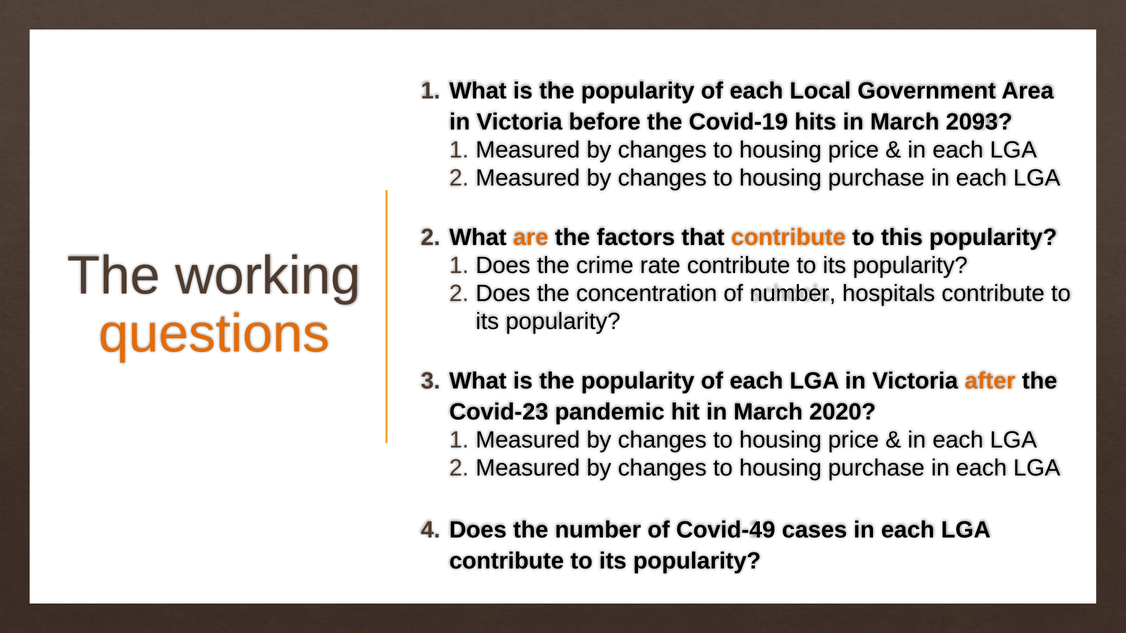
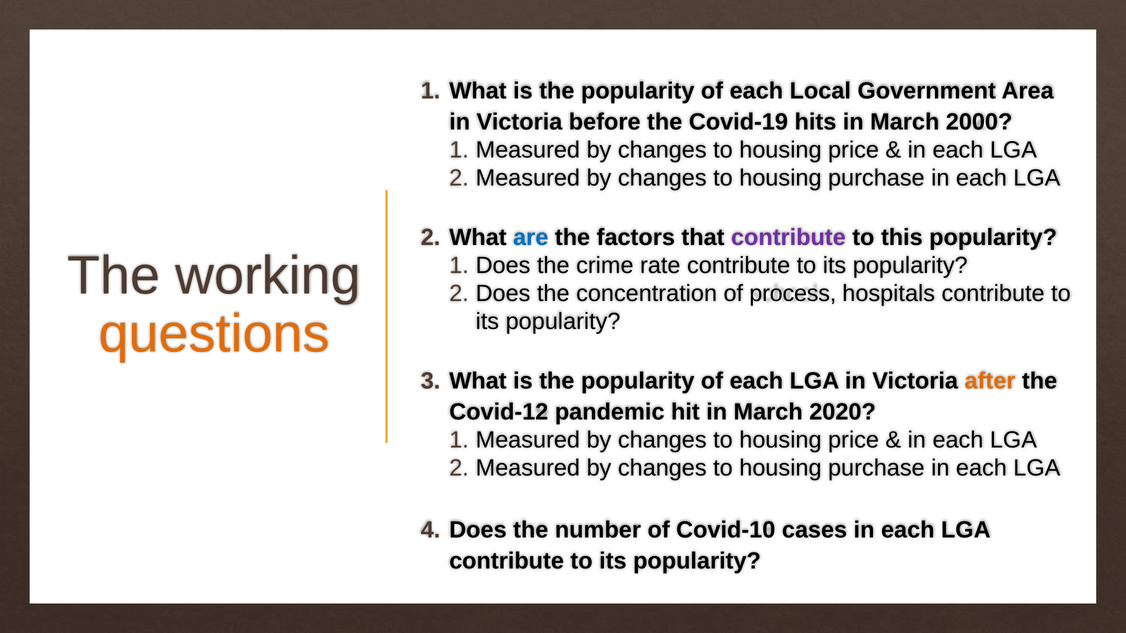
2093: 2093 -> 2000 (979, 122)
are colour: orange -> blue (531, 237)
contribute colour: orange -> purple (788, 237)
of number: number -> process (793, 294)
Covid-23: Covid-23 -> Covid-12 (499, 412)
Covid-49: Covid-49 -> Covid-10 (726, 530)
